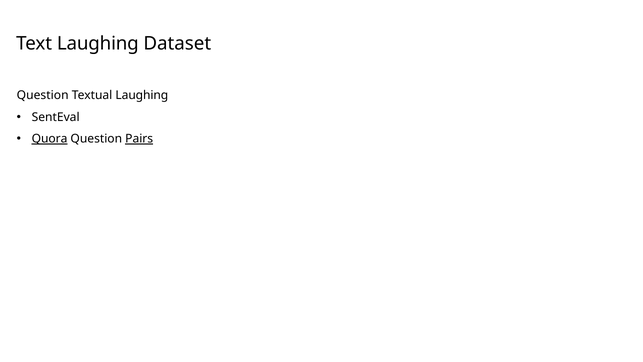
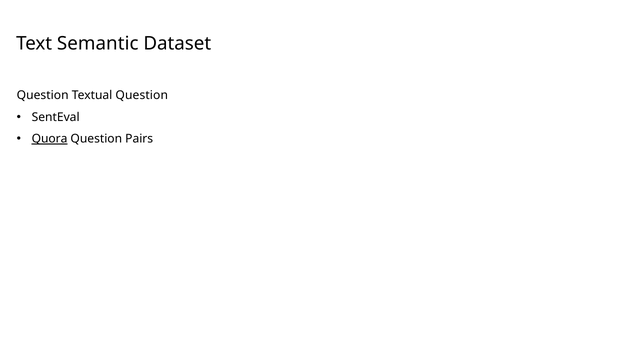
Text Laughing: Laughing -> Semantic (98, 44)
Textual Laughing: Laughing -> Question (142, 95)
Pairs underline: present -> none (139, 139)
